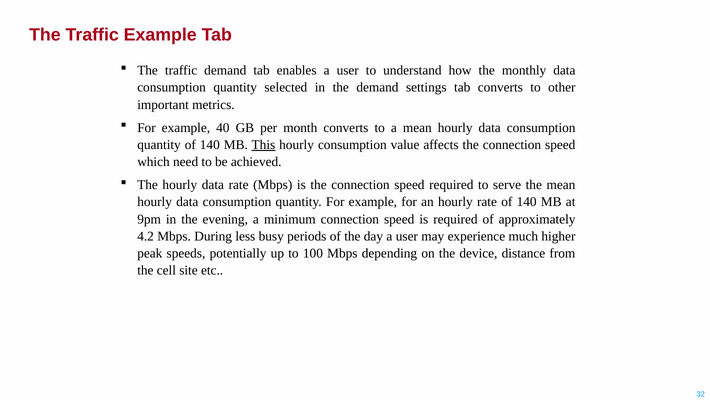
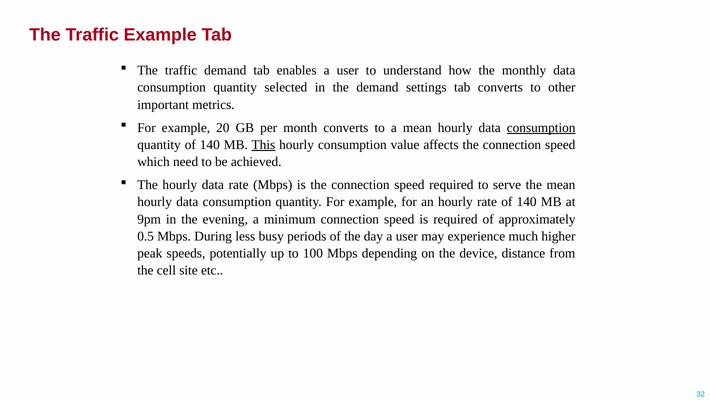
40: 40 -> 20 (223, 128)
consumption underline: none -> present (541, 128)
4.2: 4.2 -> 0.5 (146, 236)
